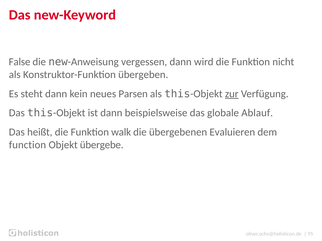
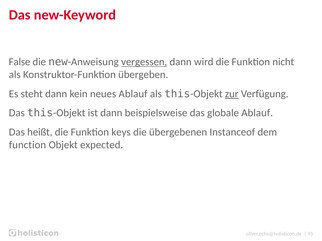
vergessen underline: none -> present (144, 62)
neues Parsen: Parsen -> Ablauf (133, 94)
walk: walk -> keys (121, 132)
Evaluieren: Evaluieren -> Instanceof (232, 132)
übergebe: übergebe -> expected (102, 145)
